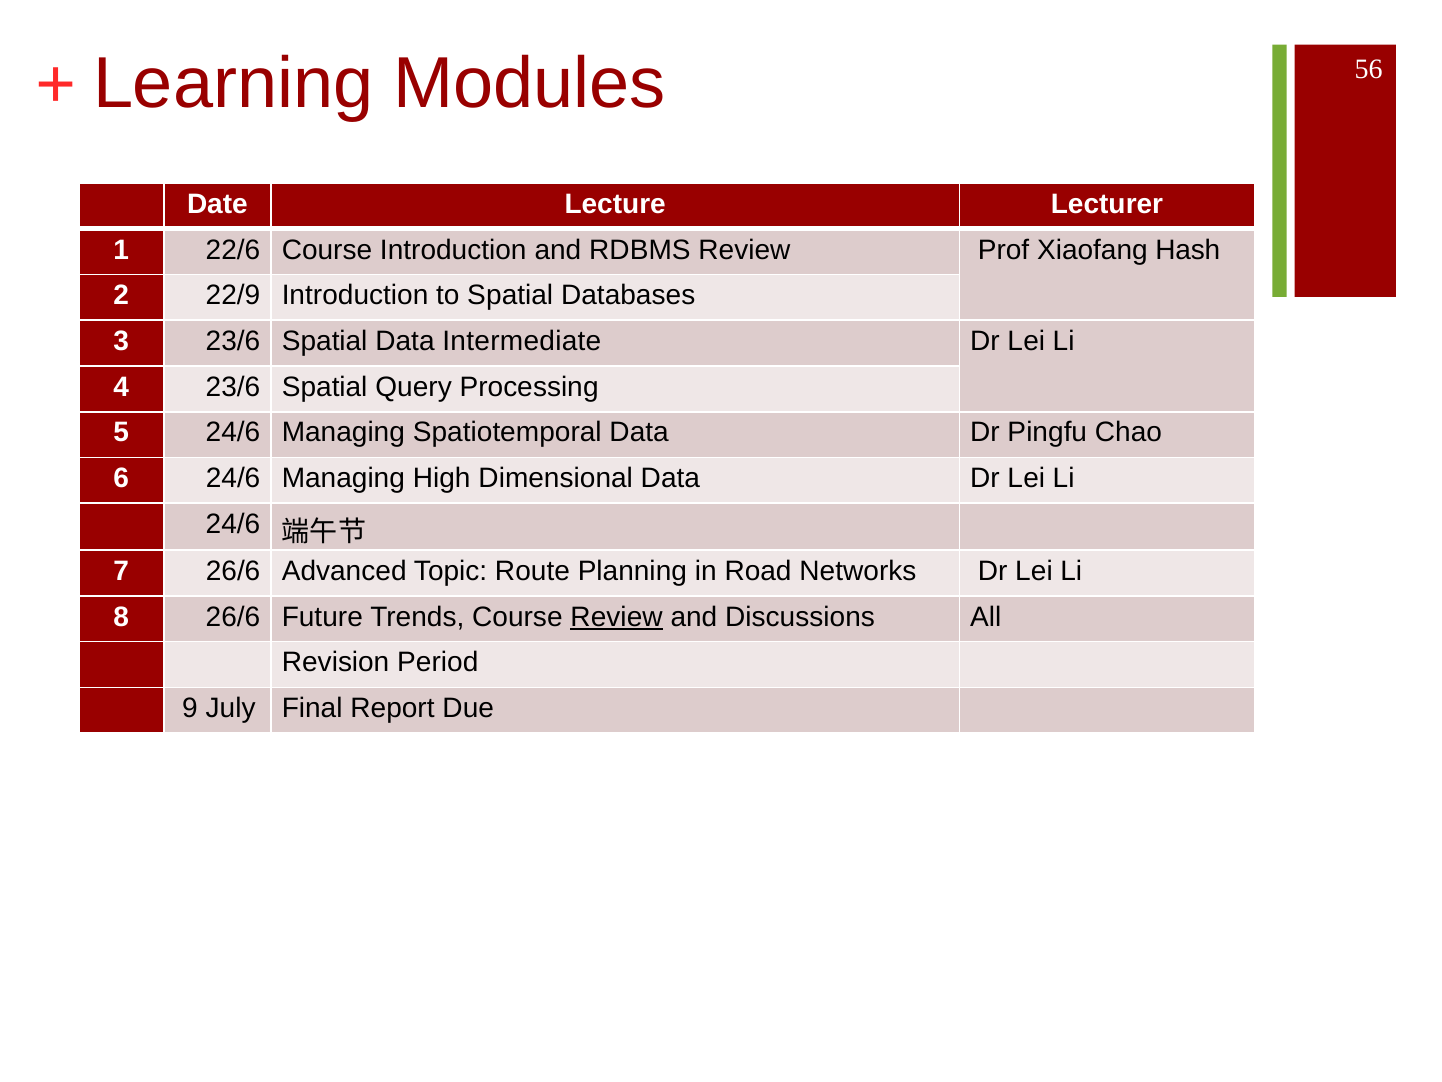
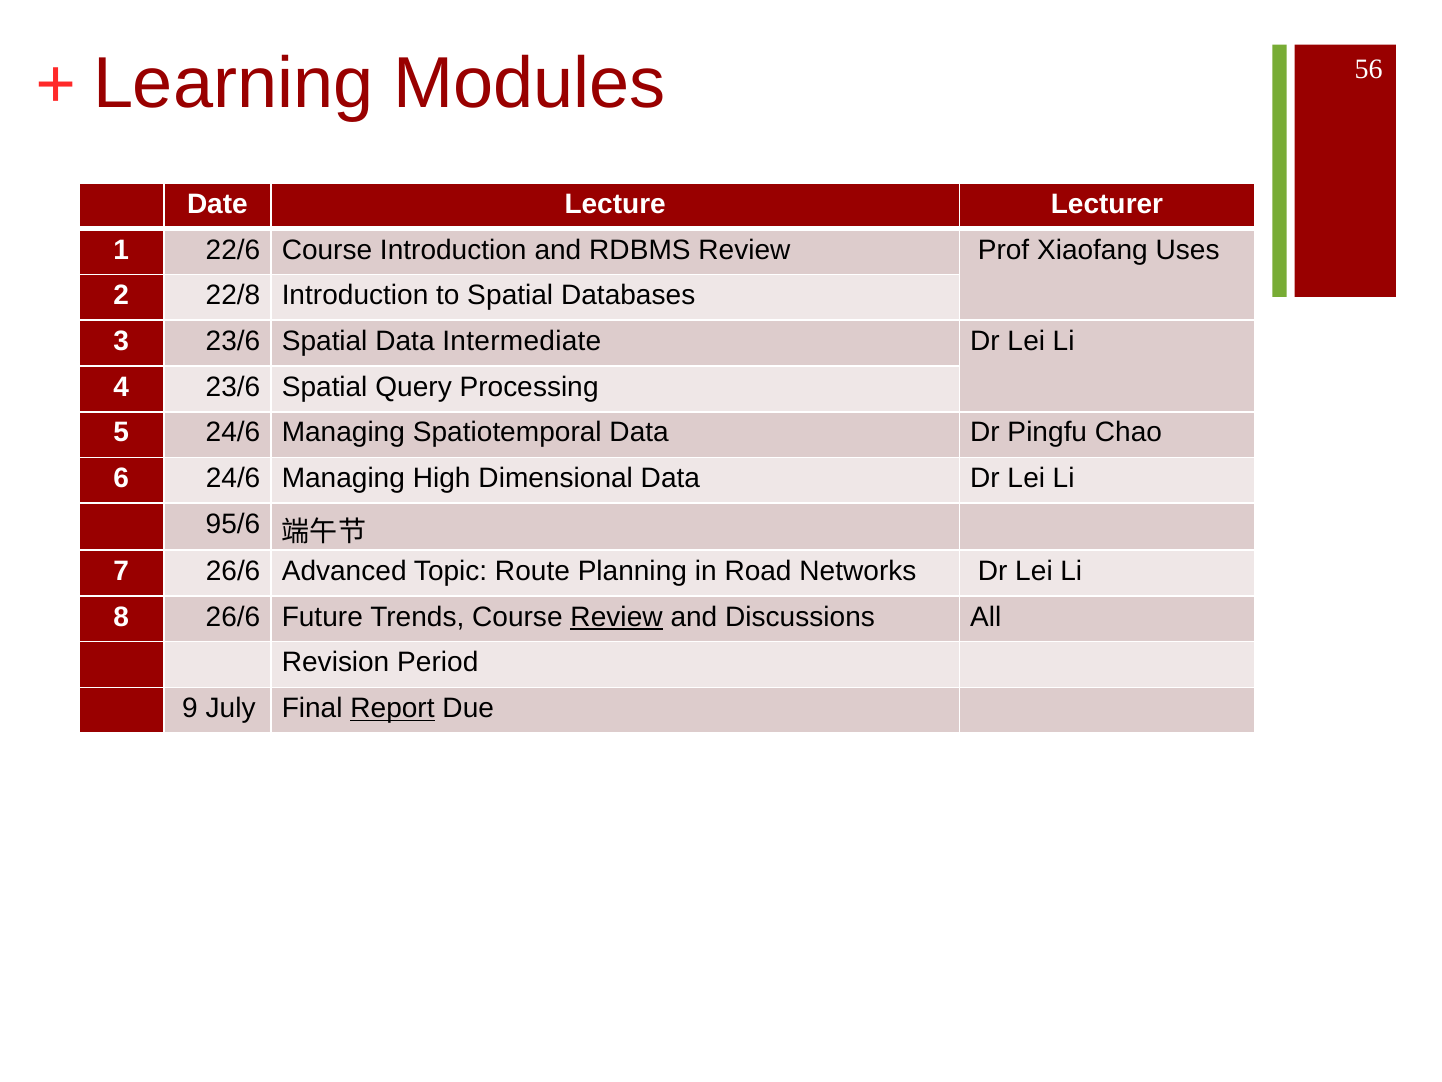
Hash: Hash -> Uses (1188, 250)
22/9: 22/9 -> 22/8 (233, 295)
24/6: 24/6 -> 95/6 (233, 524)
Report underline: none -> present (392, 708)
